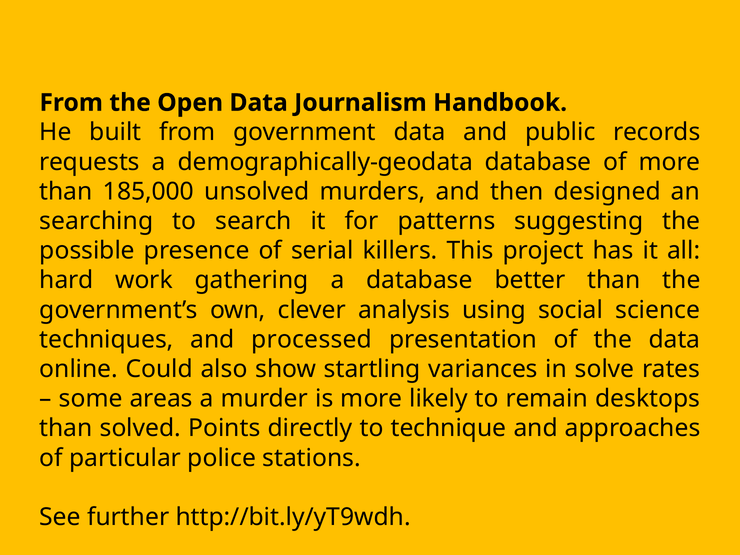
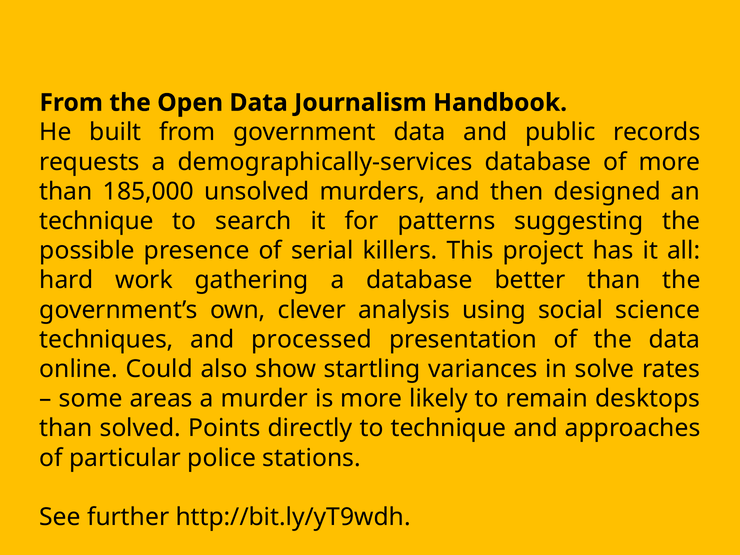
demographically-geodata: demographically-geodata -> demographically-services (325, 162)
searching: searching -> technique (97, 221)
